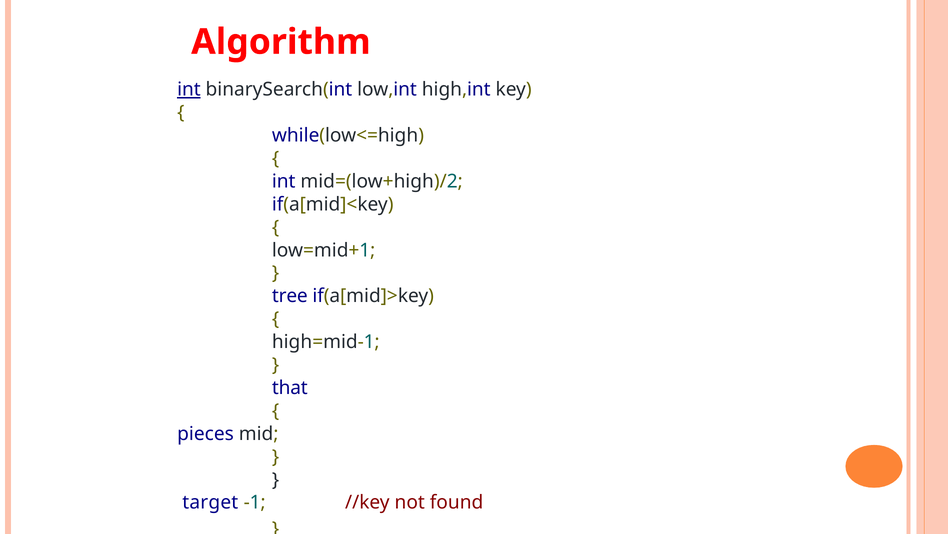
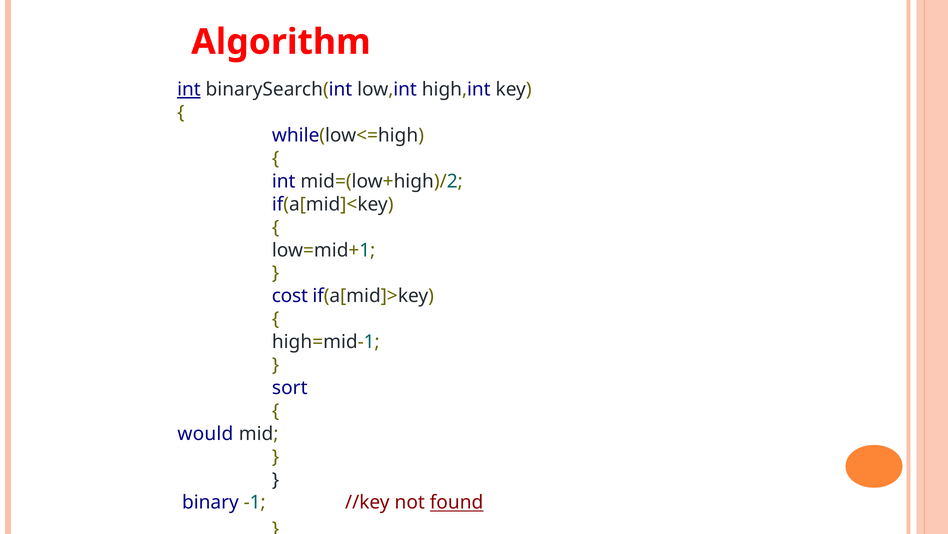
tree: tree -> cost (290, 296)
that: that -> sort (290, 387)
pieces: pieces -> would (205, 433)
target: target -> binary (210, 502)
found underline: none -> present (457, 502)
